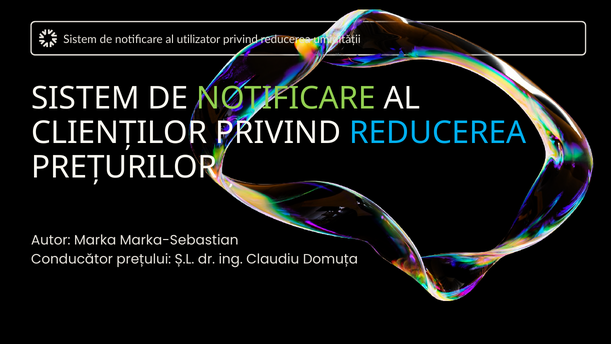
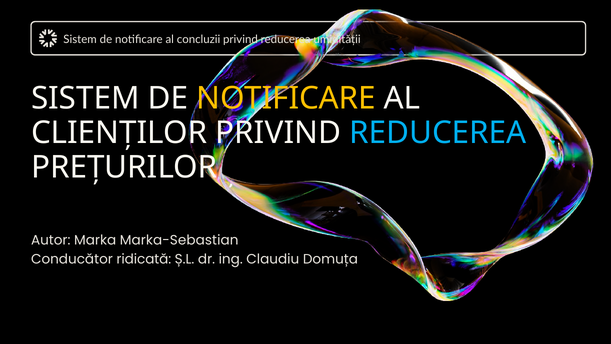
utilizator: utilizator -> concluzii (199, 39)
NOTIFICARE colour: light green -> yellow (286, 98)
prețului: prețului -> ridicată (144, 259)
